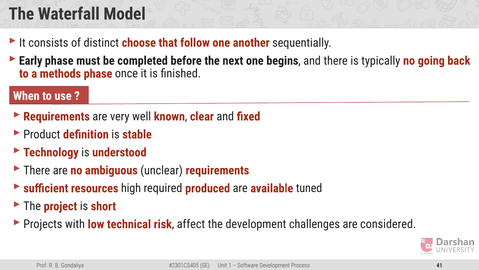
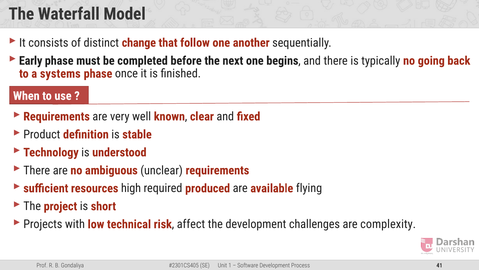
choose: choose -> change (139, 43)
methods: methods -> systems (60, 74)
tuned: tuned -> flying (309, 188)
considered: considered -> complexity (388, 224)
